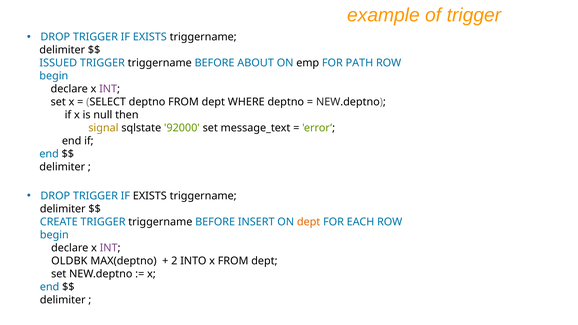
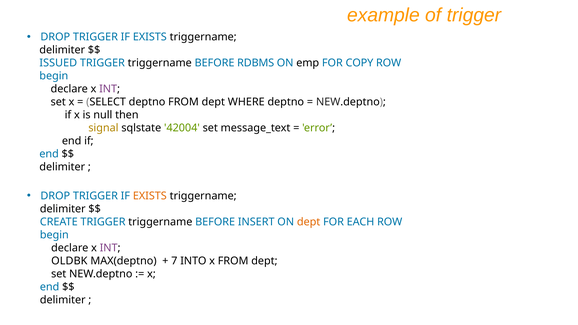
ABOUT: ABOUT -> RDBMS (256, 63)
PATH: PATH -> COPY (359, 63)
92000: 92000 -> 42004 (182, 128)
EXISTS colour: black -> orange (150, 196)
2: 2 -> 7 (174, 261)
